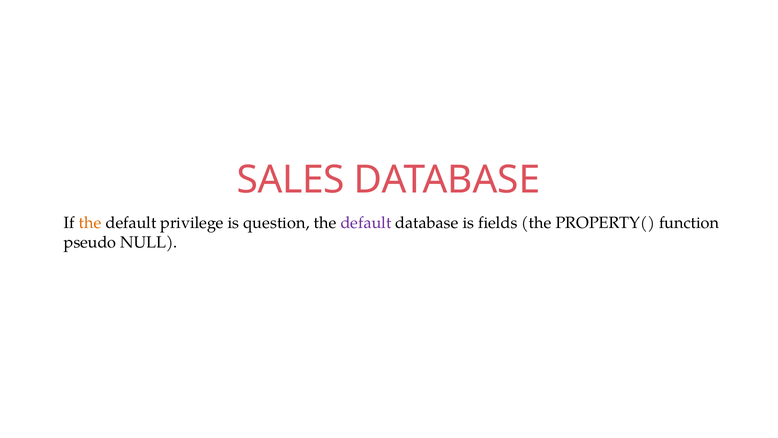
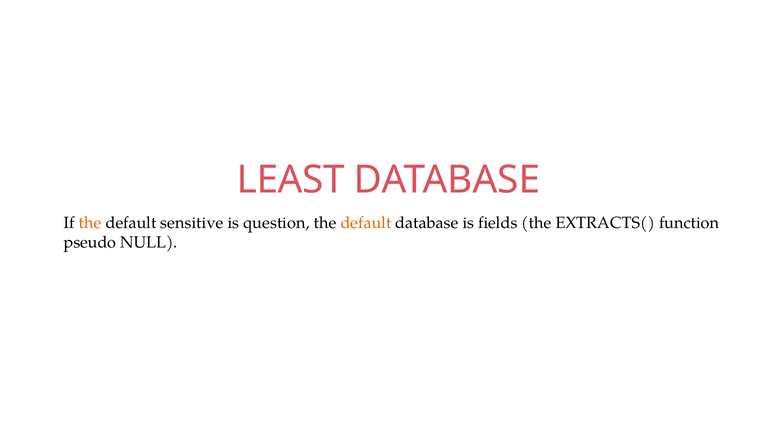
SALES: SALES -> LEAST (291, 180)
privilege: privilege -> sensitive (192, 223)
default colour: purple -> orange (366, 223)
PROPERTY(: PROPERTY( -> EXTRACTS( (605, 223)
